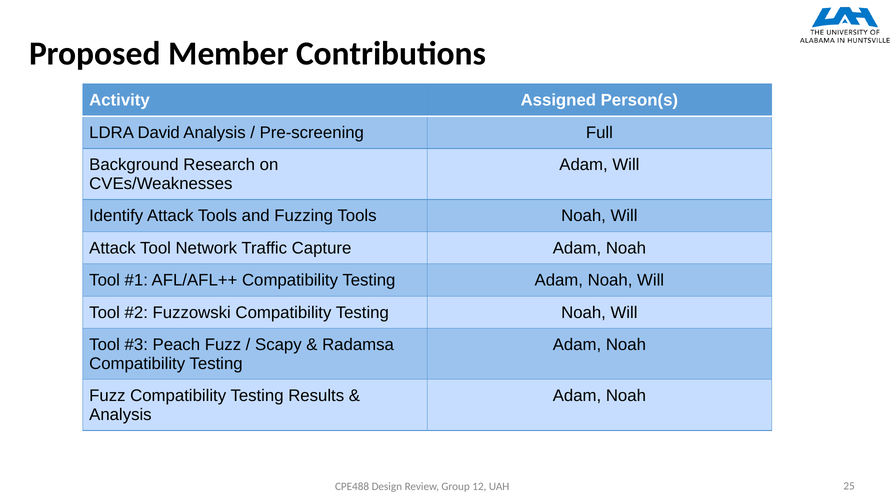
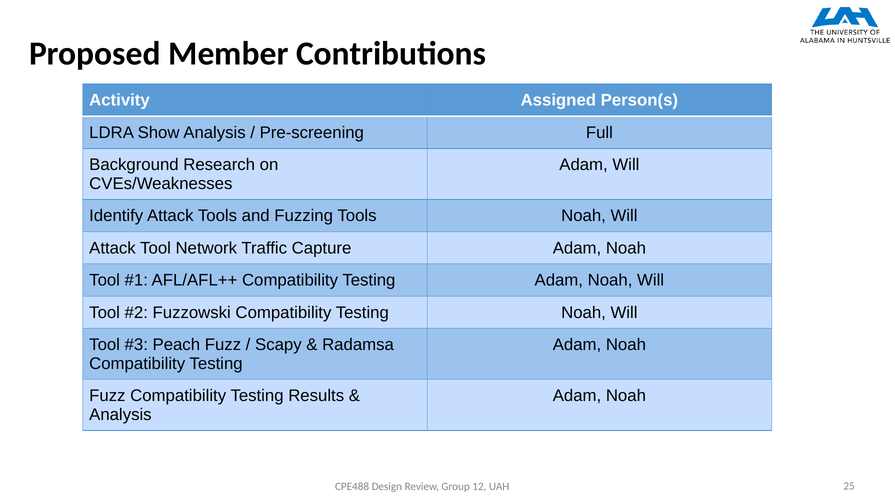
David: David -> Show (159, 132)
